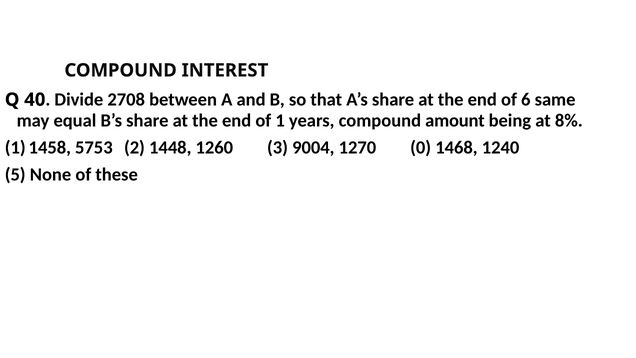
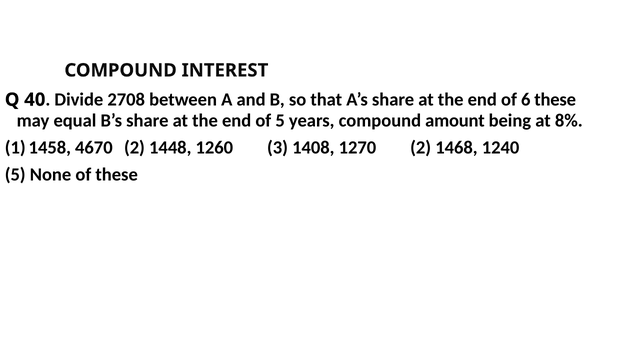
6 same: same -> these (555, 100)
of 1: 1 -> 5 (280, 120)
5753: 5753 -> 4670 (94, 148)
9004: 9004 -> 1408 (313, 148)
1270 0: 0 -> 2 (421, 148)
